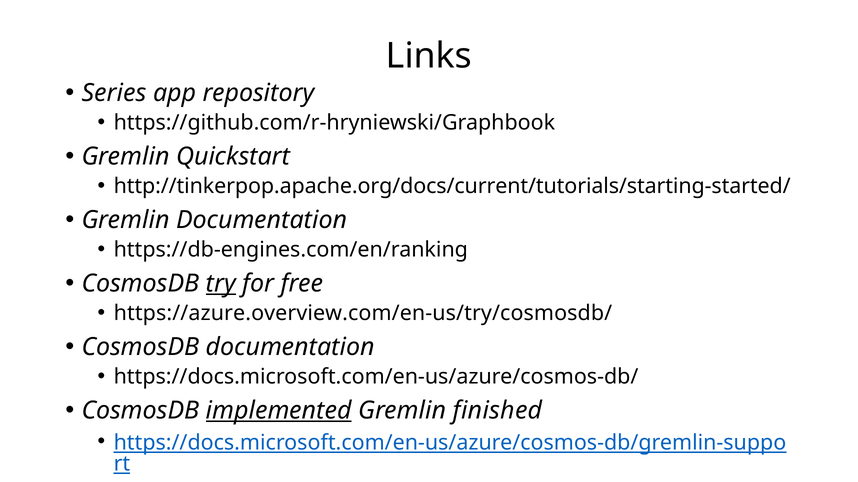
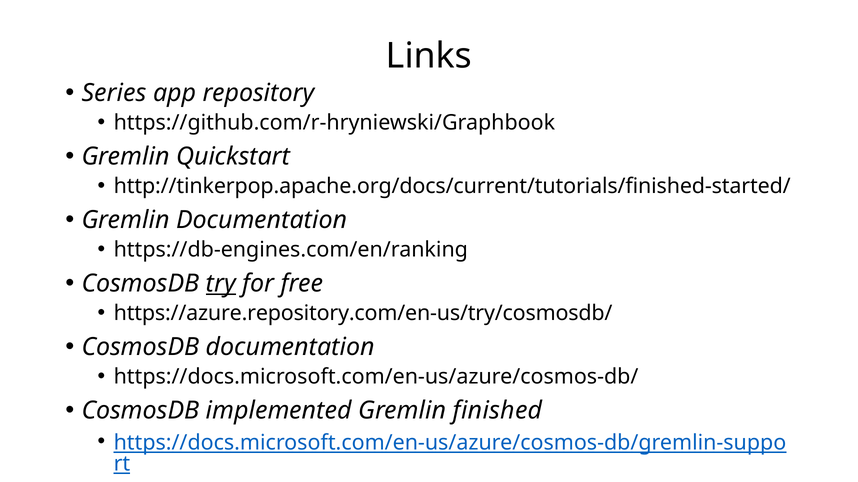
http://tinkerpop.apache.org/docs/current/tutorials/starting-started/: http://tinkerpop.apache.org/docs/current/tutorials/starting-started/ -> http://tinkerpop.apache.org/docs/current/tutorials/finished-started/ (452, 186)
https://azure.overview.com/en-us/try/cosmosdb/: https://azure.overview.com/en-us/try/cosmosdb/ -> https://azure.repository.com/en-us/try/cosmosdb/ (363, 313)
implemented underline: present -> none (279, 411)
